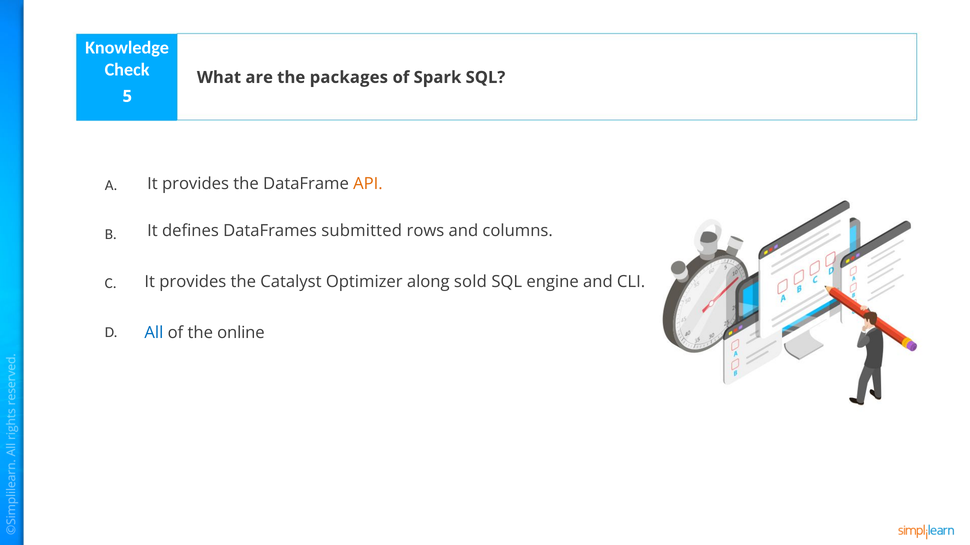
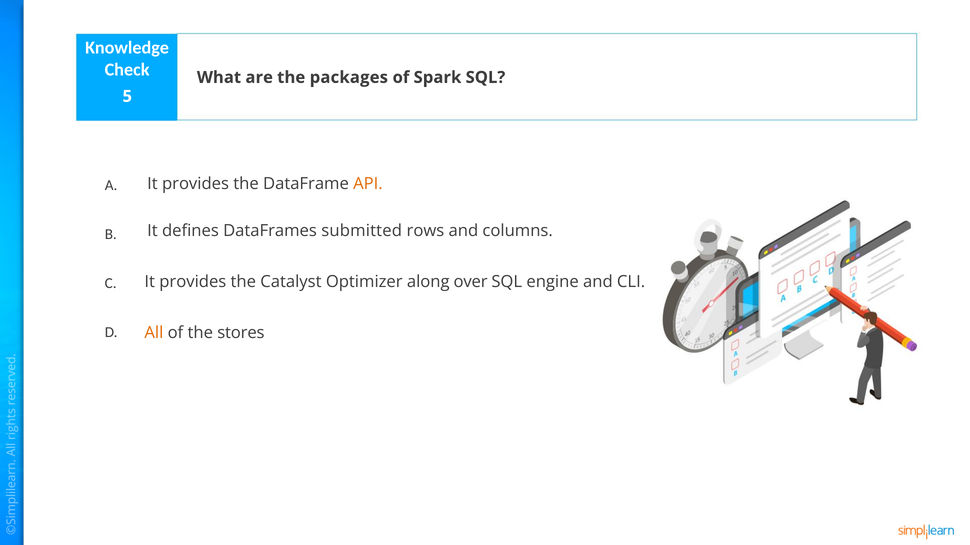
sold: sold -> over (471, 282)
All colour: blue -> orange (154, 333)
online: online -> stores (241, 333)
